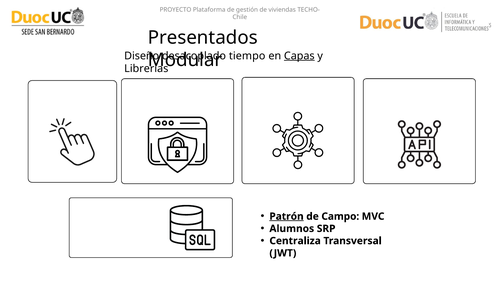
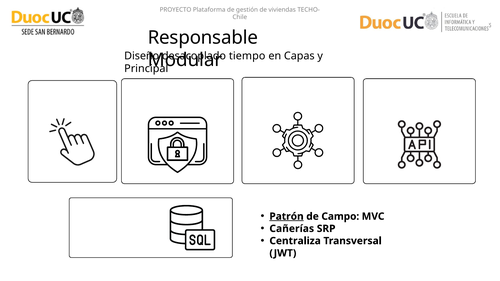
Presentados: Presentados -> Responsable (203, 38)
Capas underline: present -> none (299, 56)
Librerías: Librerías -> Principal (146, 69)
Alumnos: Alumnos -> Cañerías (292, 229)
